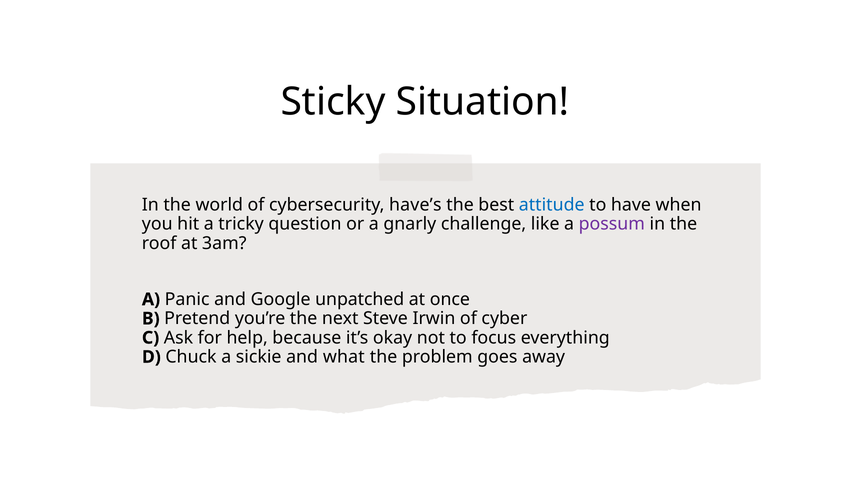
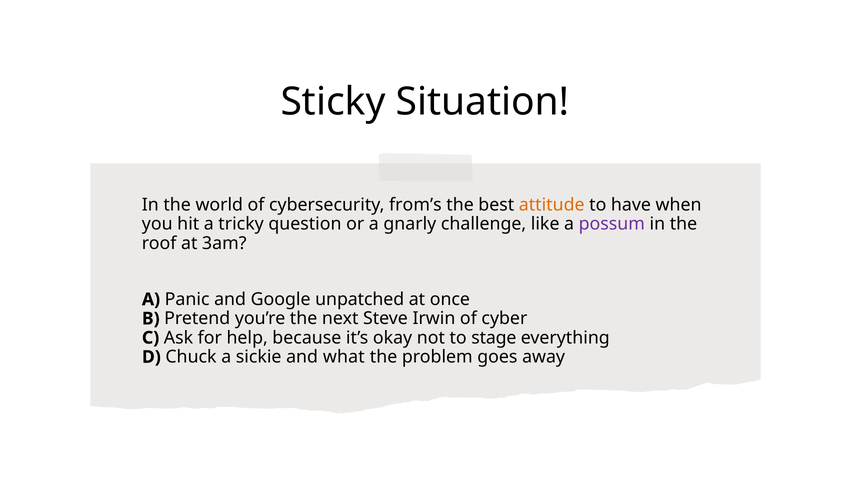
have’s: have’s -> from’s (415, 205)
attitude colour: blue -> orange (552, 205)
focus: focus -> stage (494, 338)
